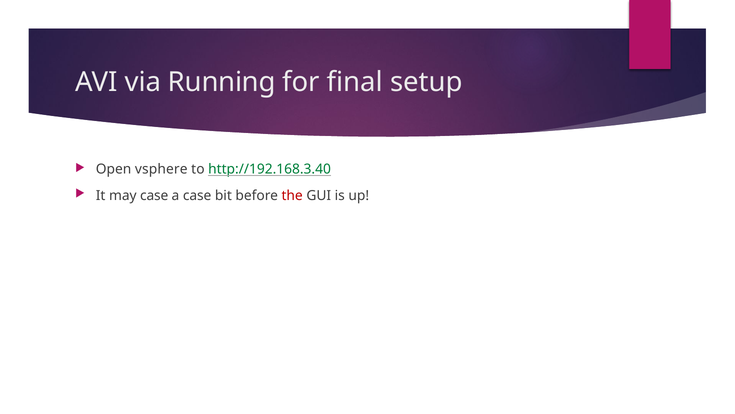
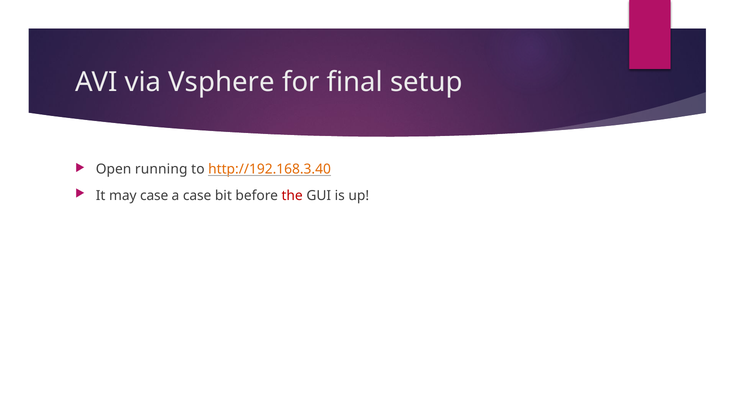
Running: Running -> Vsphere (222, 82)
vsphere: vsphere -> running (161, 169)
http://192.168.3.40 colour: green -> orange (270, 169)
